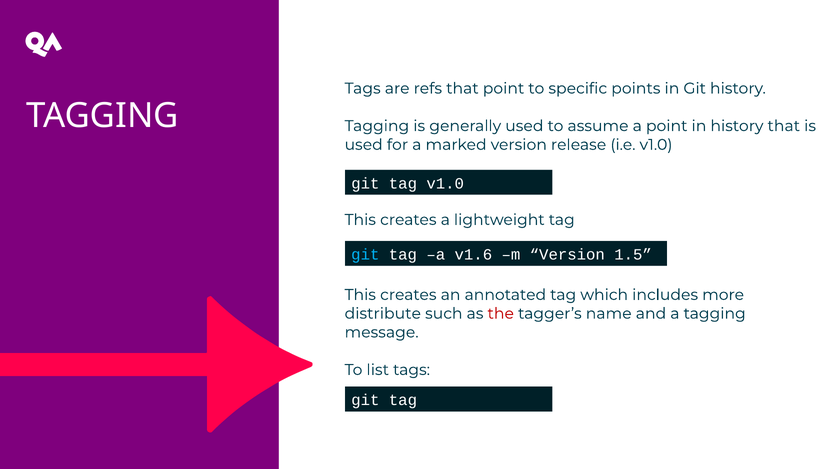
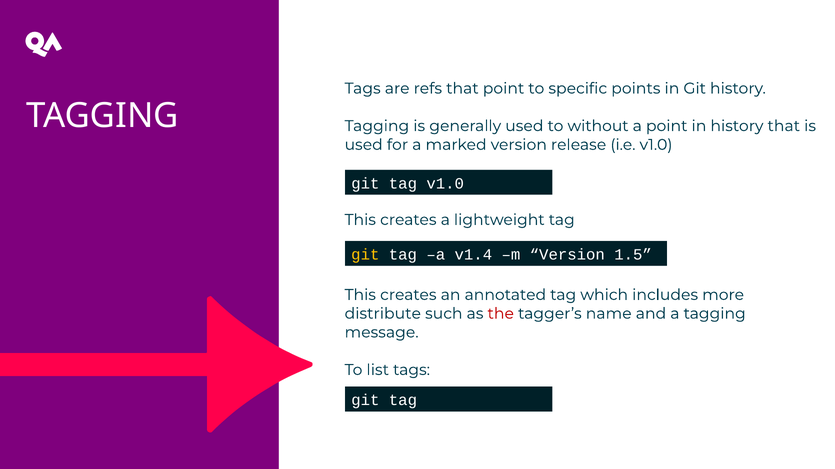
assume: assume -> without (598, 126)
git colour: light blue -> yellow (365, 255)
v1.6: v1.6 -> v1.4 (473, 255)
